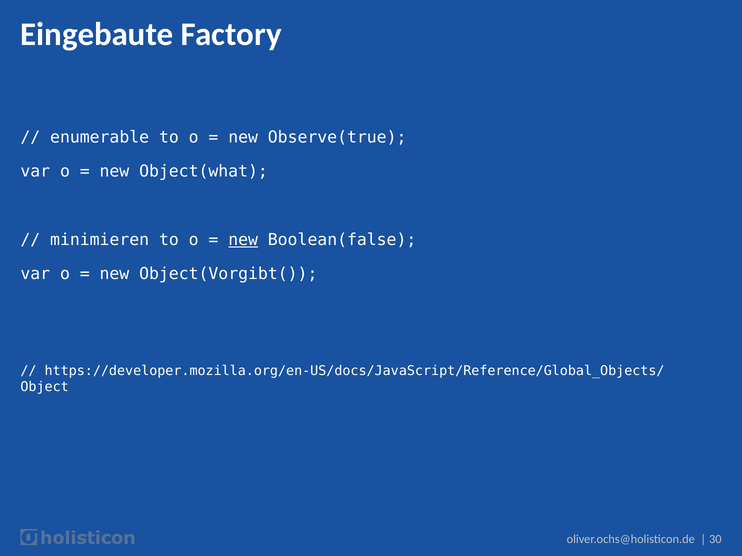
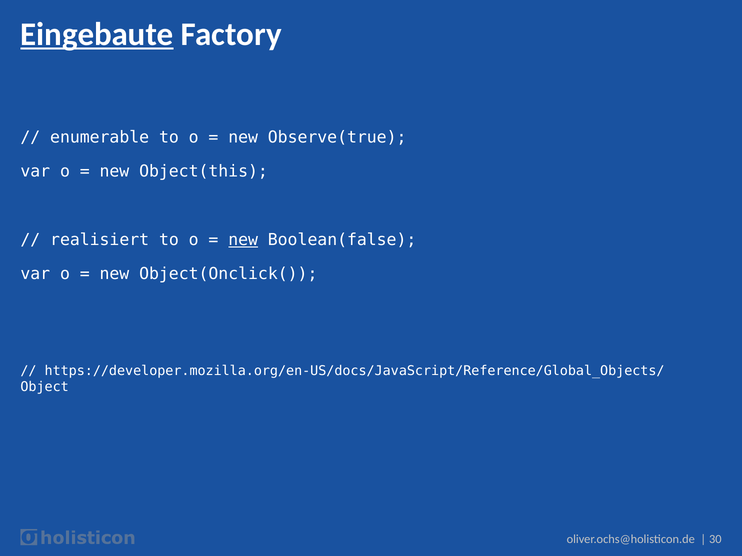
Eingebaute underline: none -> present (97, 34)
Object(what: Object(what -> Object(this (204, 172)
minimieren: minimieren -> realisiert (100, 240)
Object(Vorgibt(: Object(Vorgibt( -> Object(Onclick( (228, 274)
